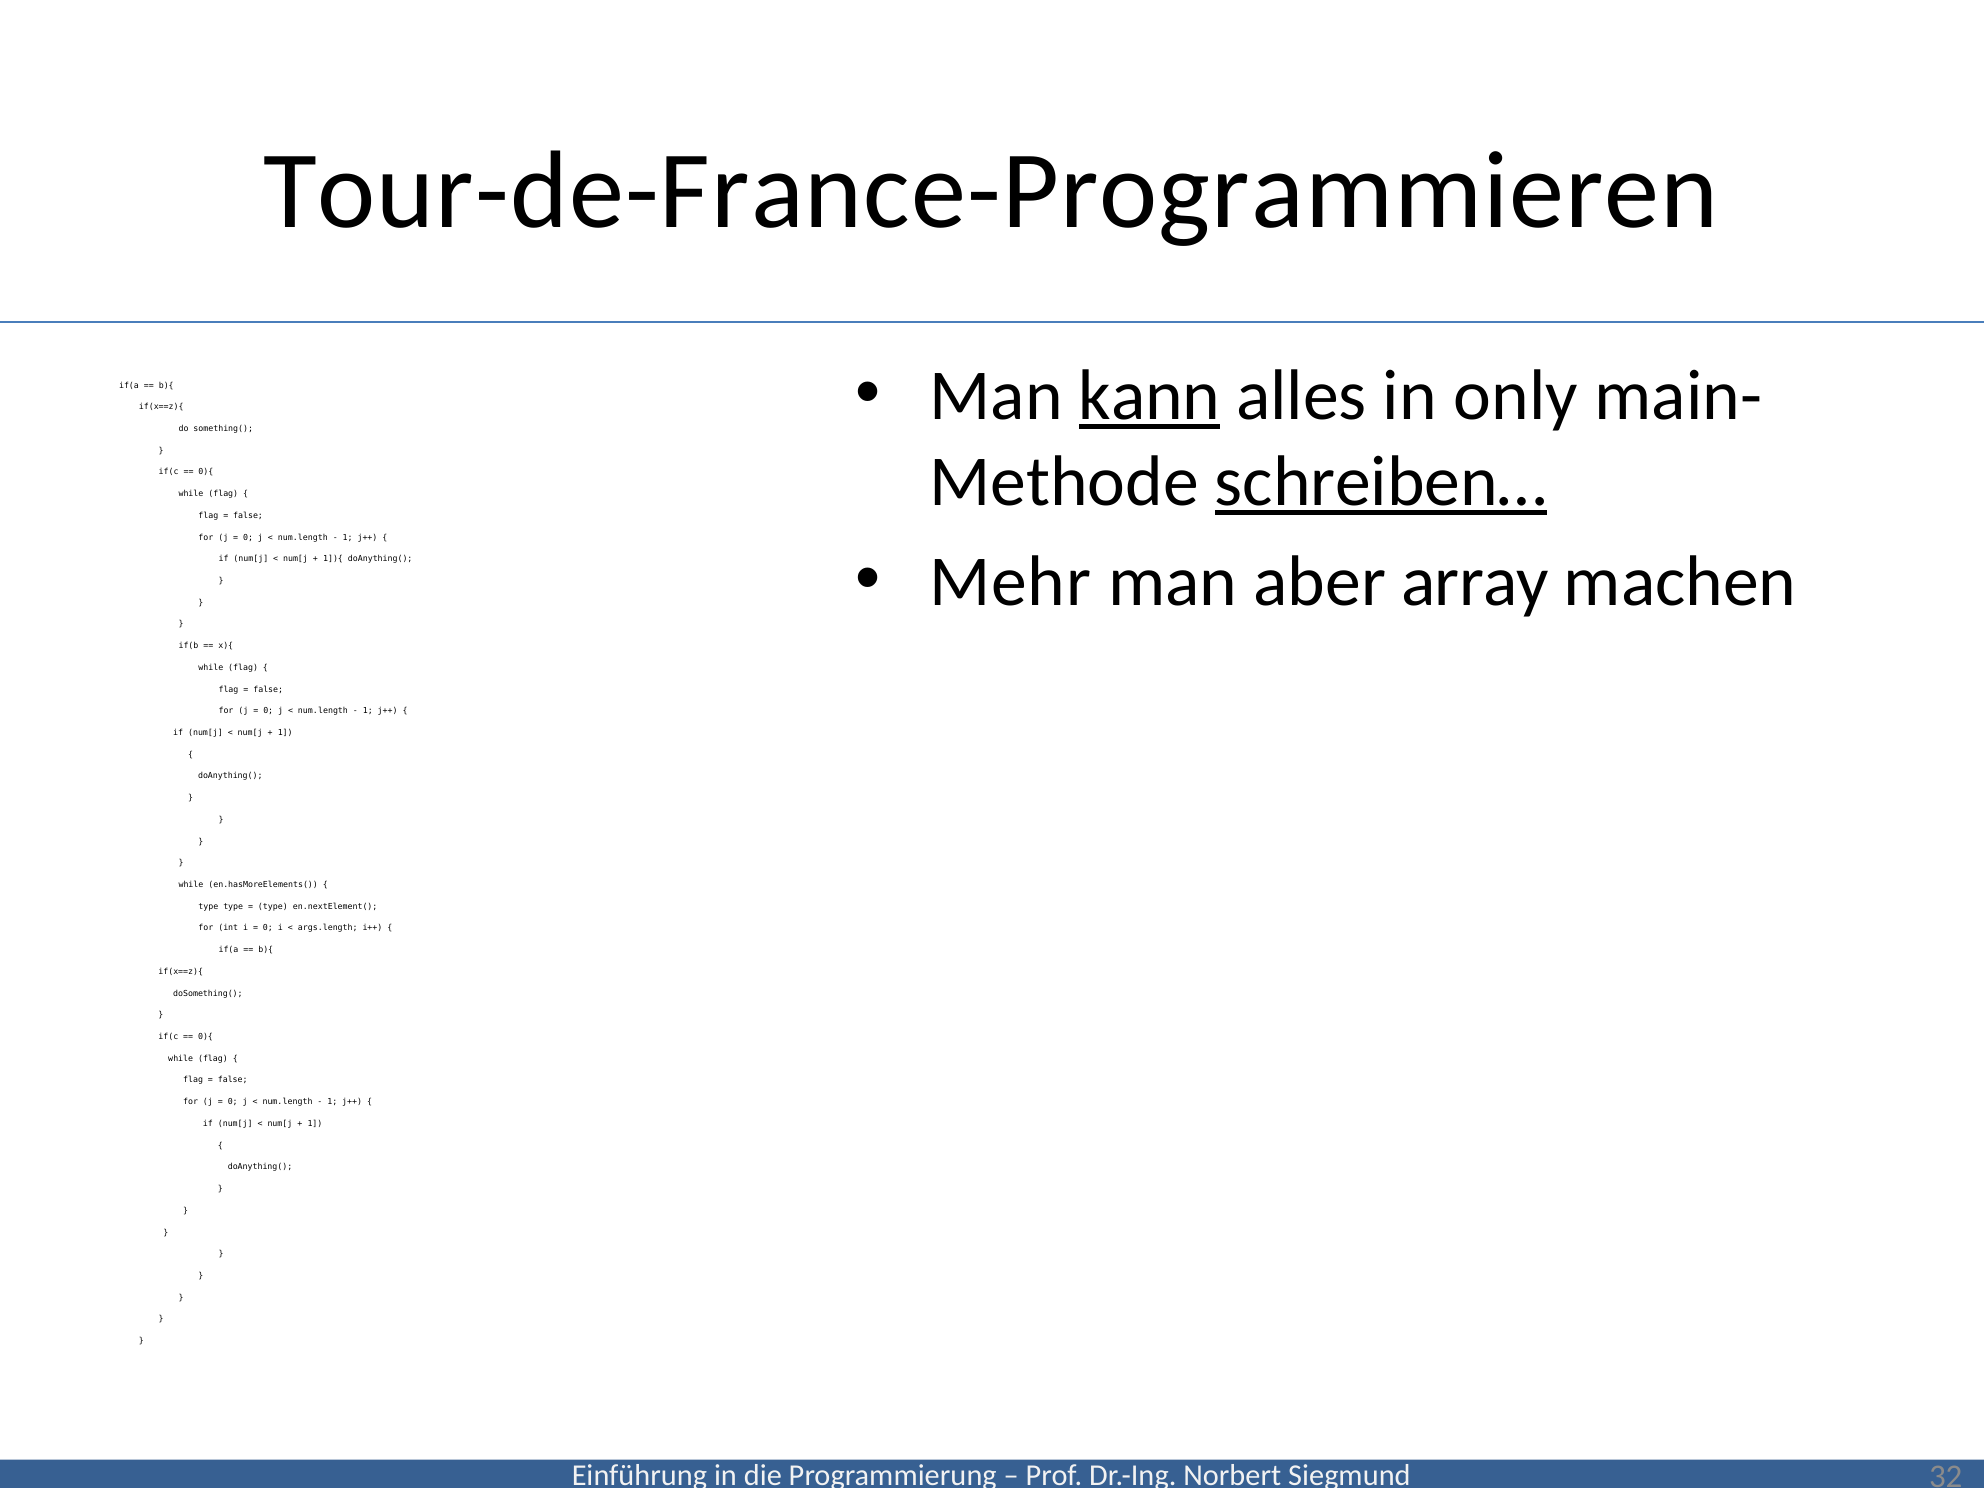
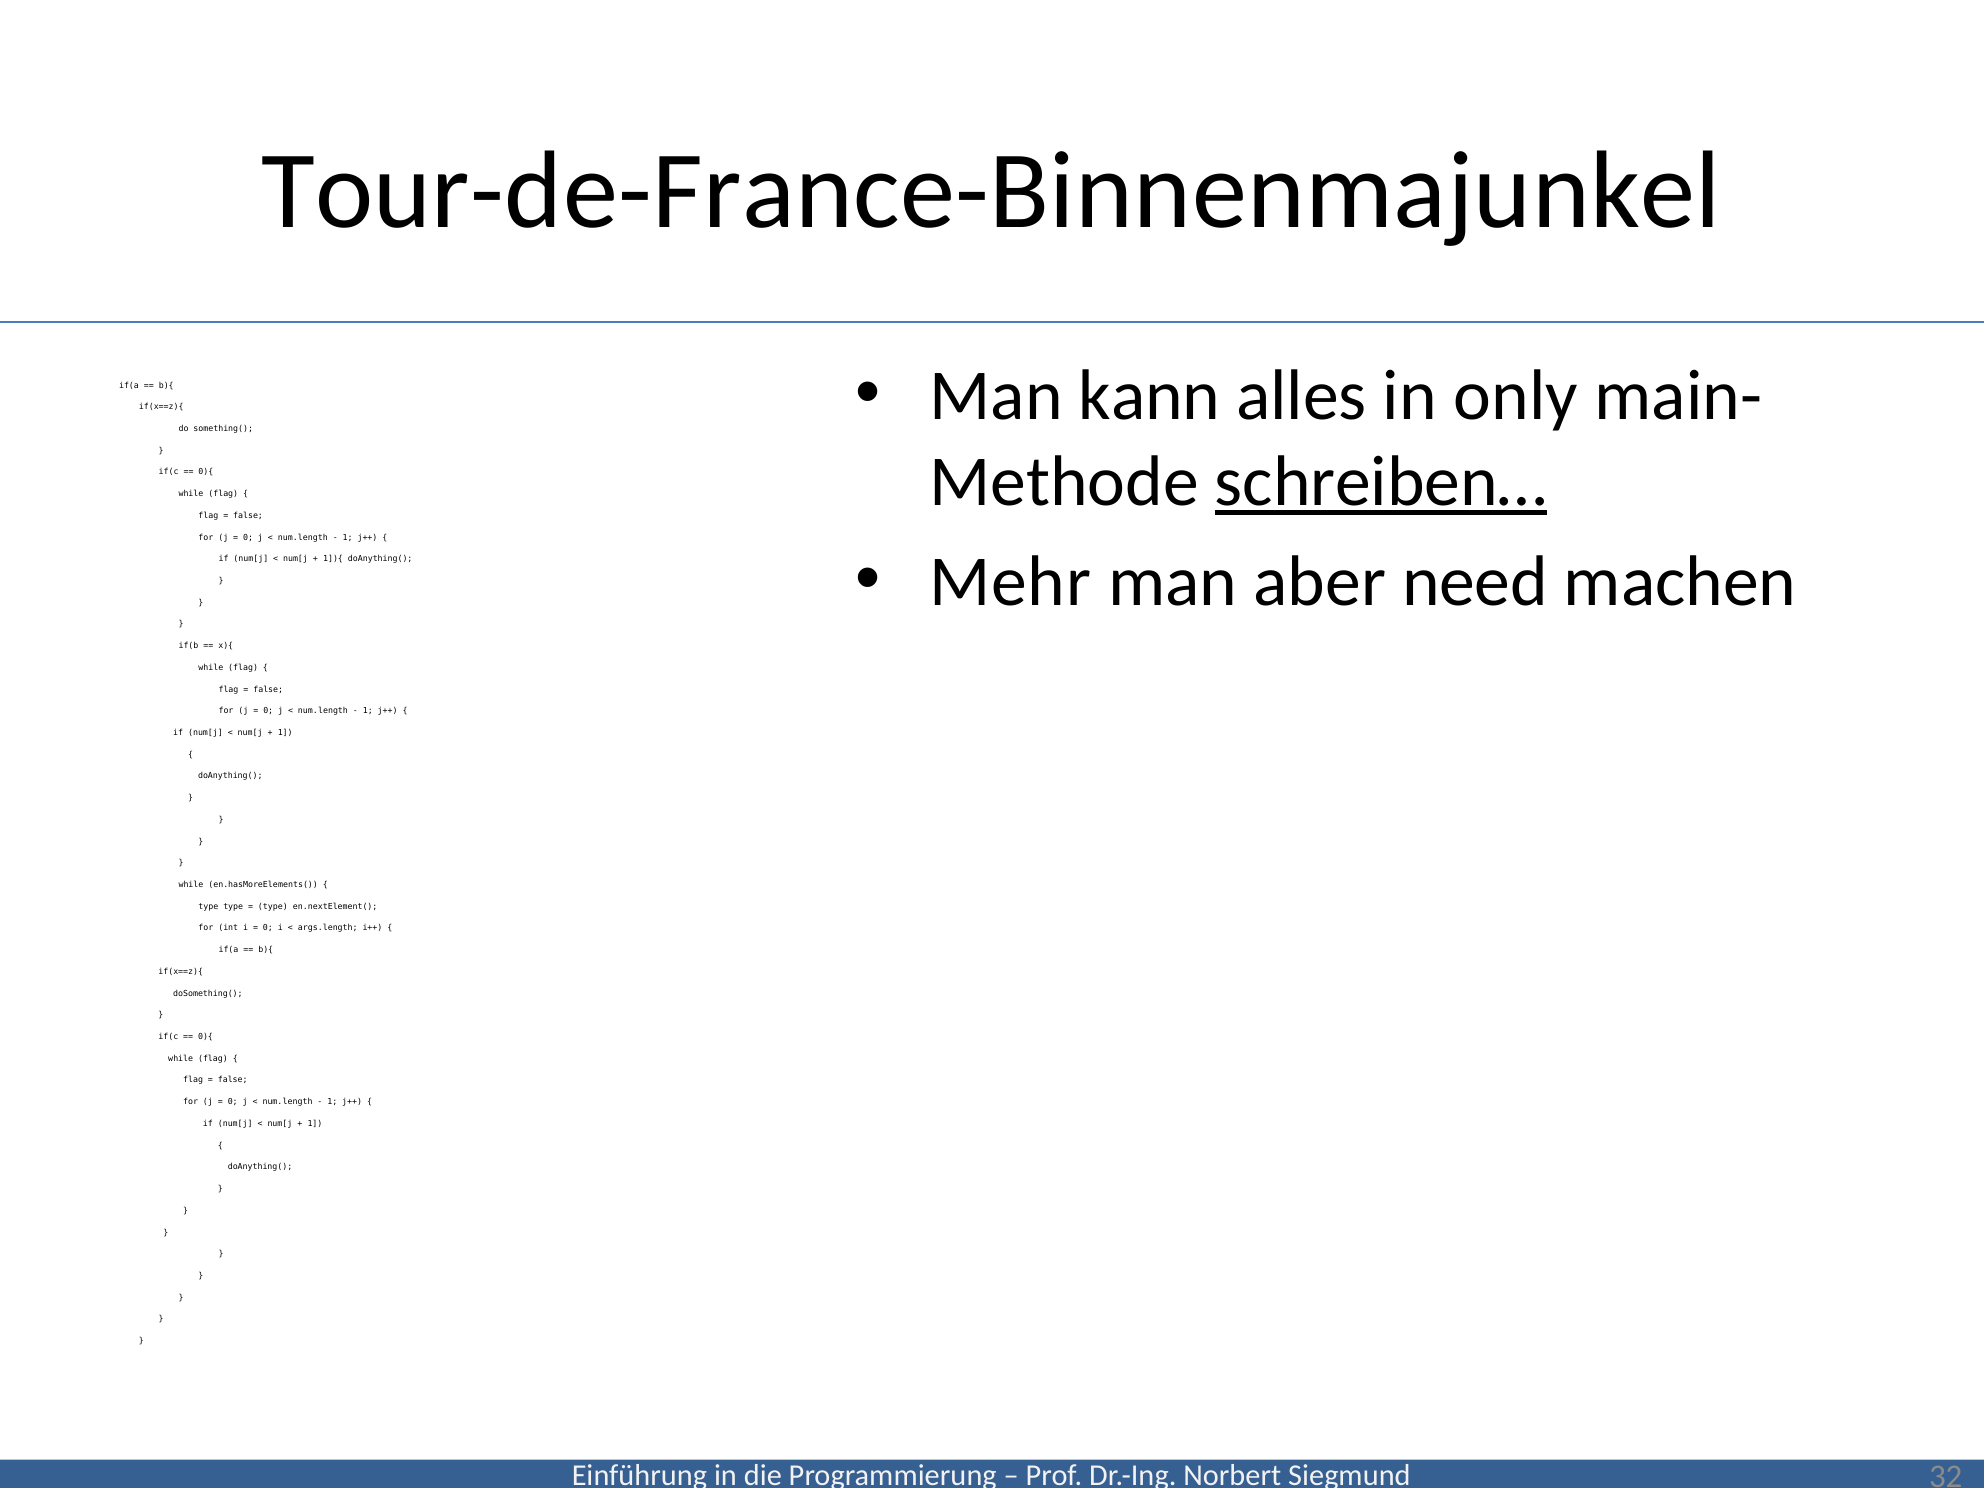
Tour-de-France-Programmieren: Tour-de-France-Programmieren -> Tour-de-France-Binnenmajunkel (991, 191)
kann underline: present -> none (1150, 396)
array: array -> need (1475, 582)
